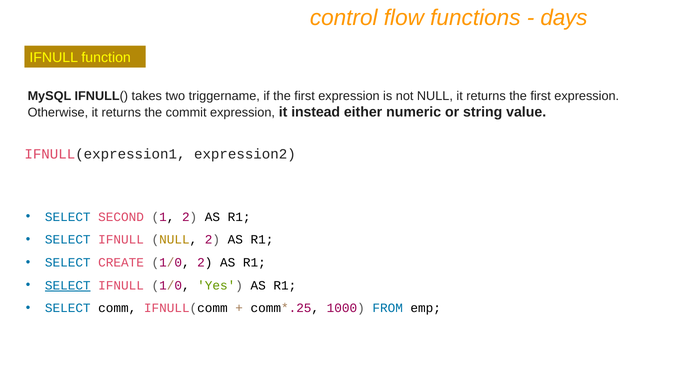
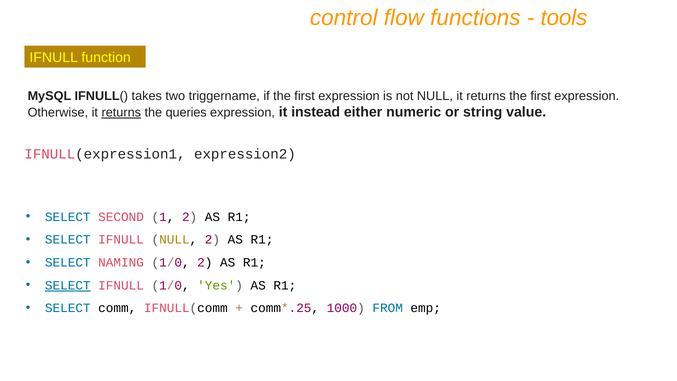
days: days -> tools (564, 18)
returns underline: none -> present (121, 112)
commit: commit -> queries (186, 112)
CREATE: CREATE -> NAMING (121, 262)
